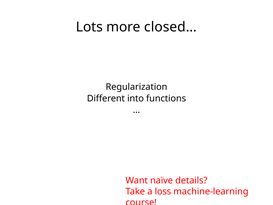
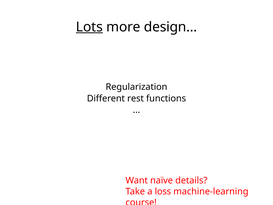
Lots underline: none -> present (89, 27)
closed…: closed… -> design… (171, 27)
into: into -> rest (136, 98)
